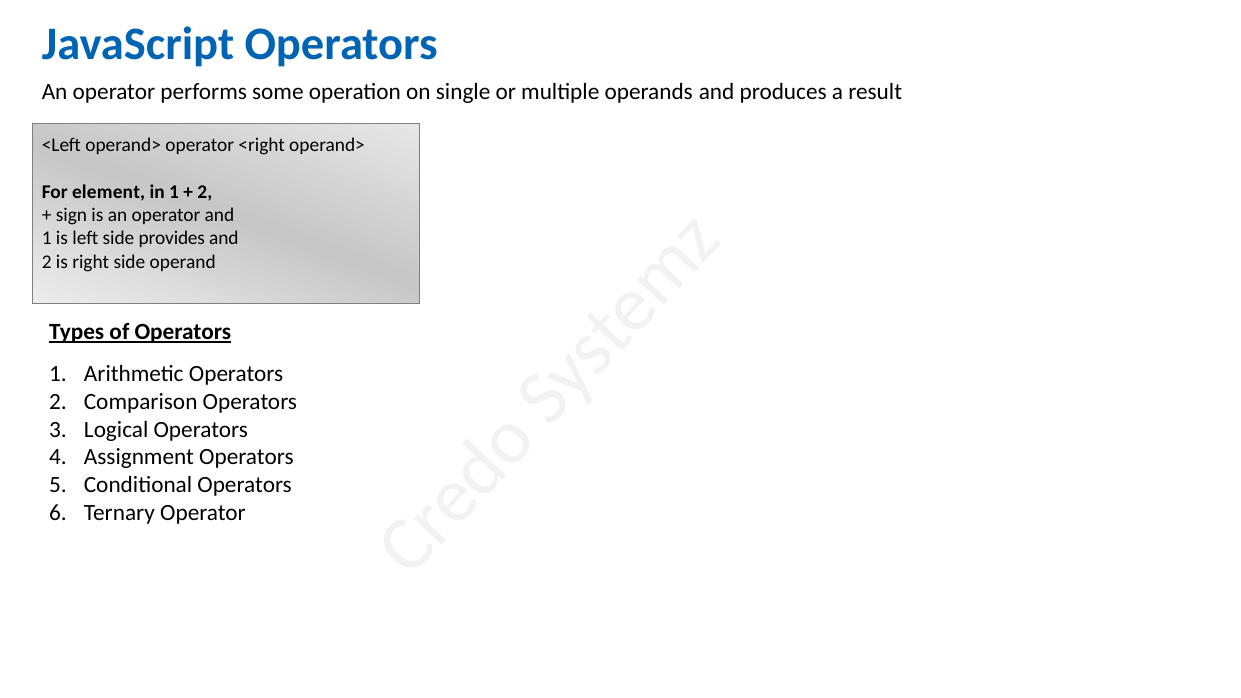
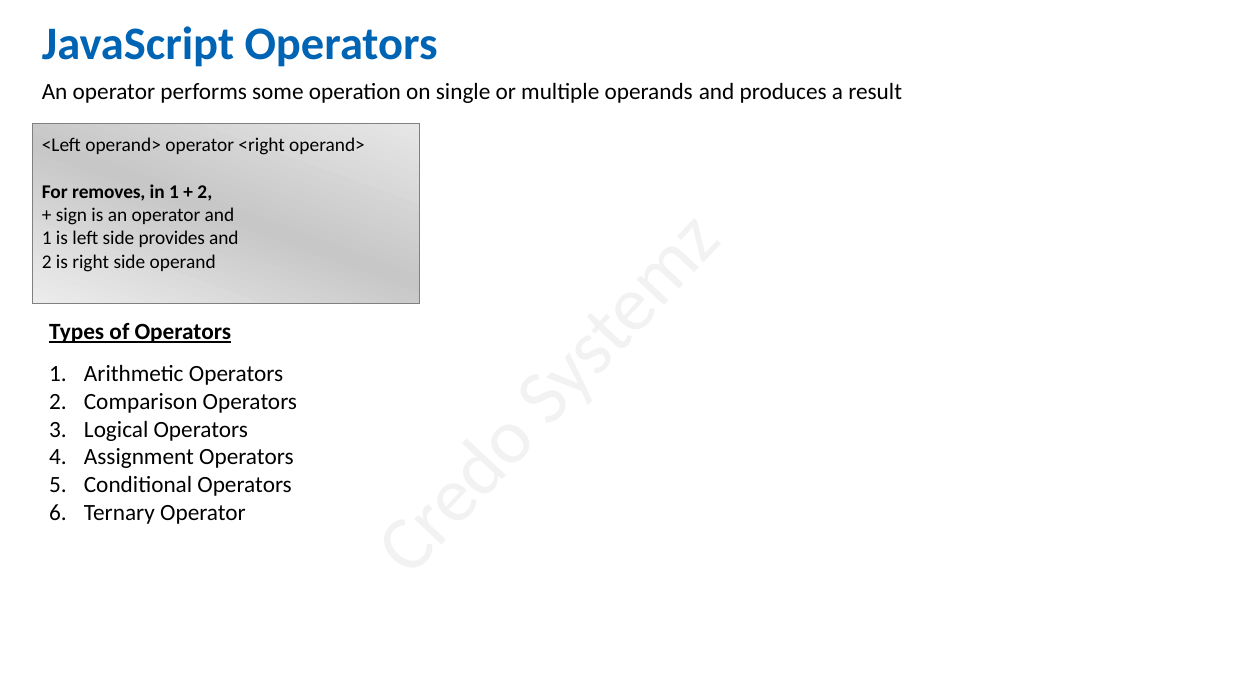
element: element -> removes (109, 192)
